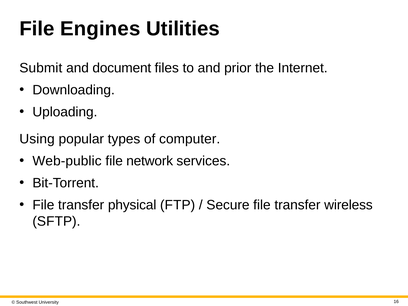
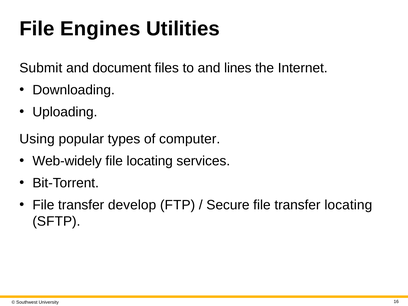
prior: prior -> lines (238, 68)
Web-public: Web-public -> Web-widely (67, 161)
file network: network -> locating (150, 161)
physical: physical -> develop (132, 205)
transfer wireless: wireless -> locating (348, 205)
